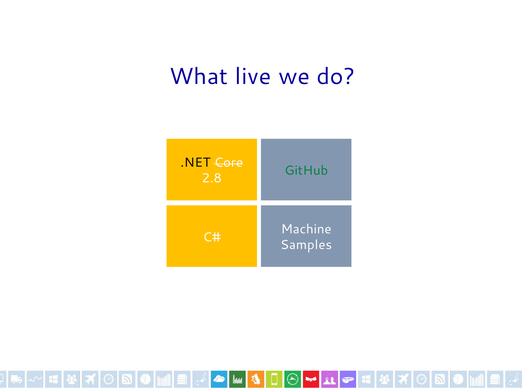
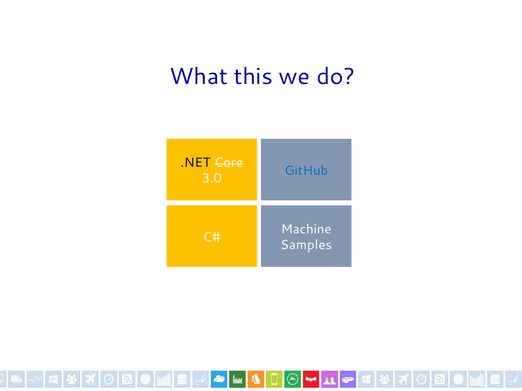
live: live -> this (253, 77)
GitHub colour: green -> blue (306, 171)
2.8: 2.8 -> 3.0 (212, 179)
